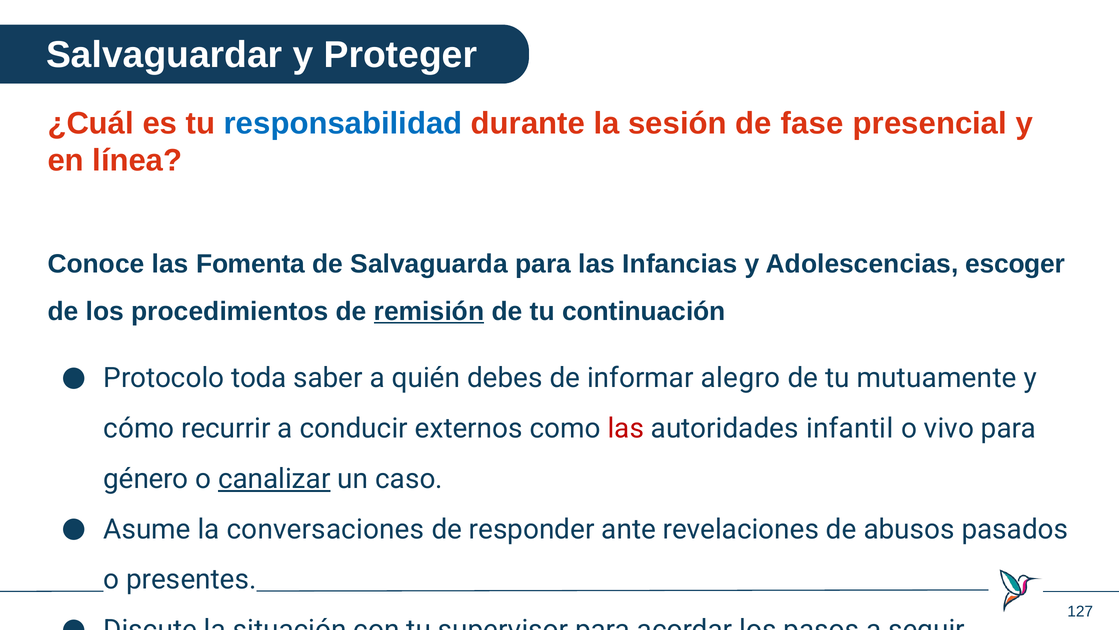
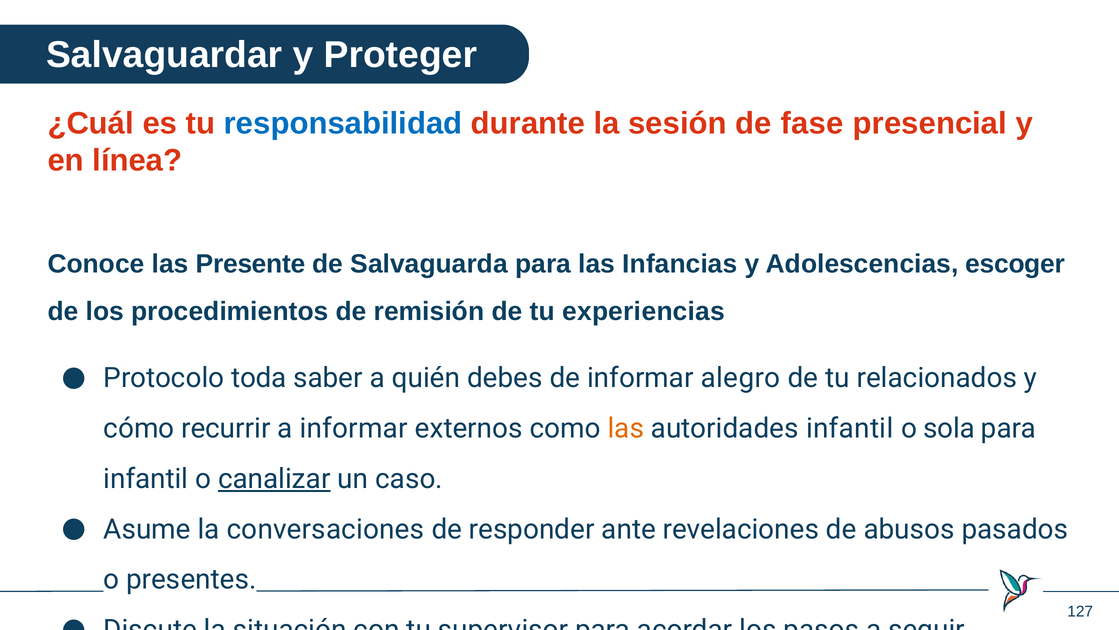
Fomenta: Fomenta -> Presente (251, 264)
remisión underline: present -> none (429, 311)
continuación: continuación -> experiencias (644, 311)
mutuamente: mutuamente -> relacionados (937, 378)
a conducir: conducir -> informar (354, 428)
las colour: red -> orange (626, 428)
vivo: vivo -> sola (949, 428)
género: género -> infantil (146, 479)
